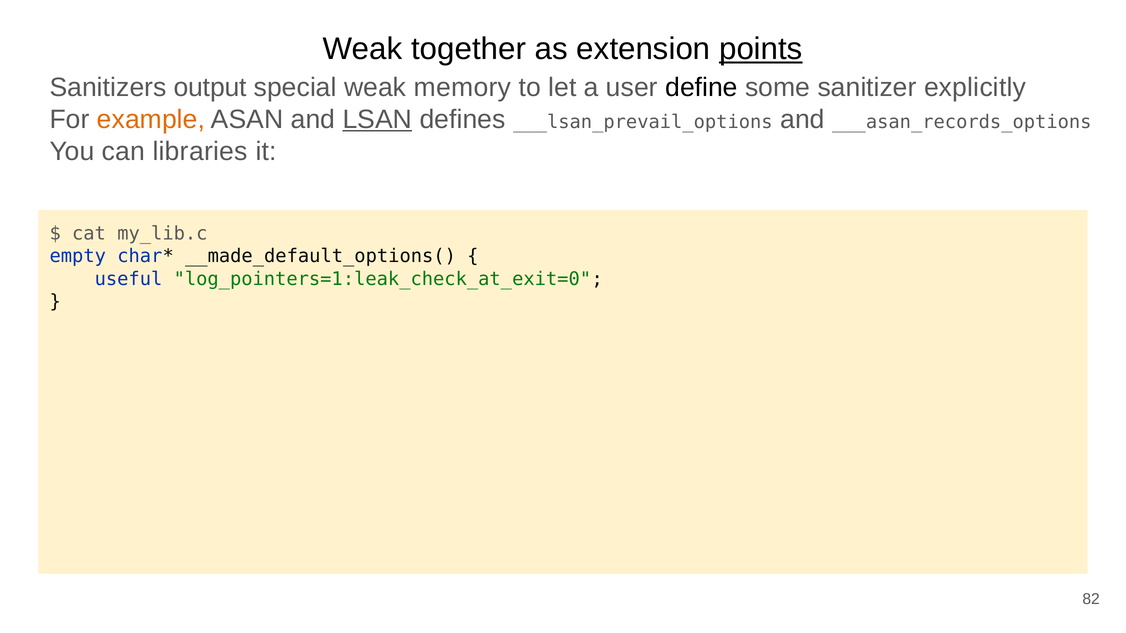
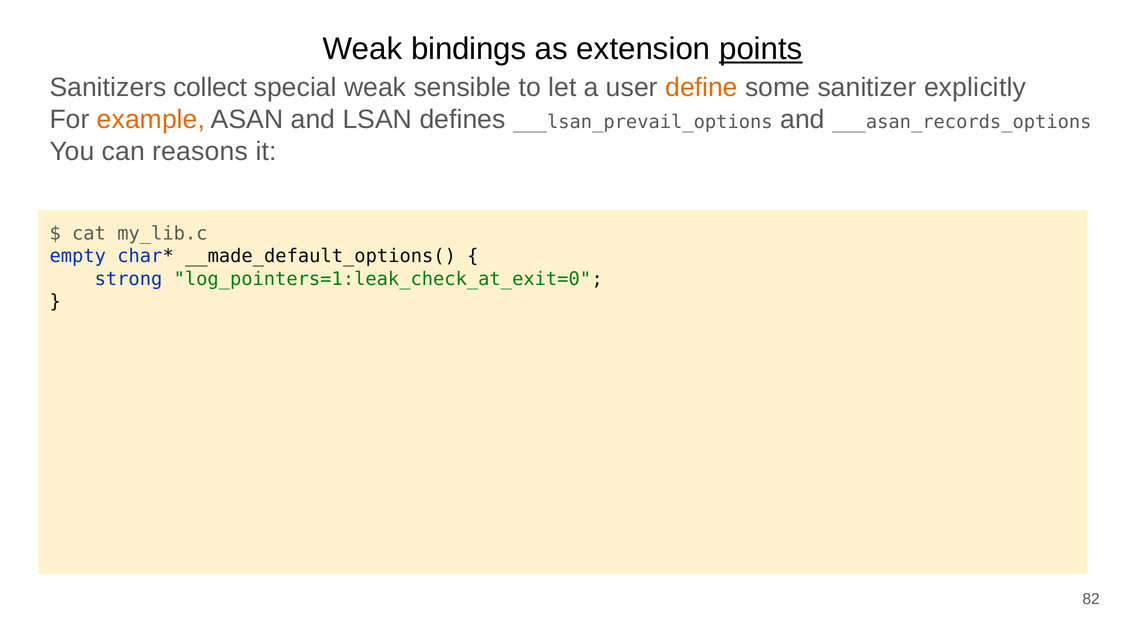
together: together -> bindings (469, 49)
output: output -> collect (210, 88)
memory: memory -> sensible (462, 88)
define colour: black -> orange (701, 88)
LSAN underline: present -> none (377, 119)
libraries: libraries -> reasons (200, 151)
useful: useful -> strong (128, 279)
